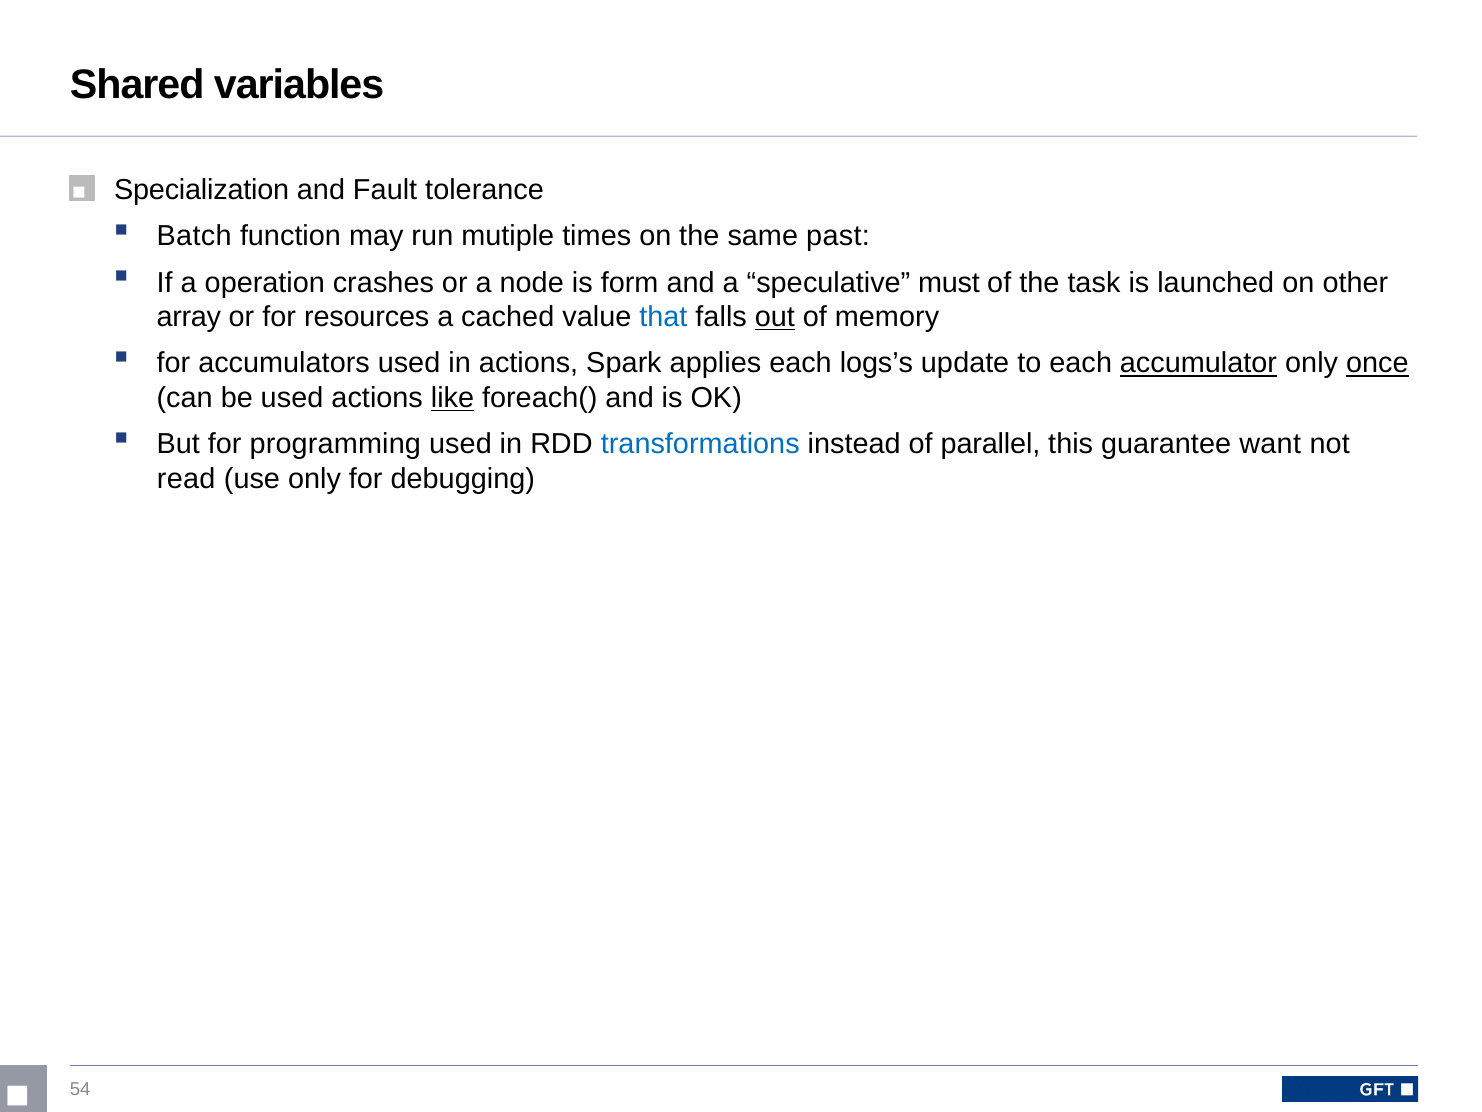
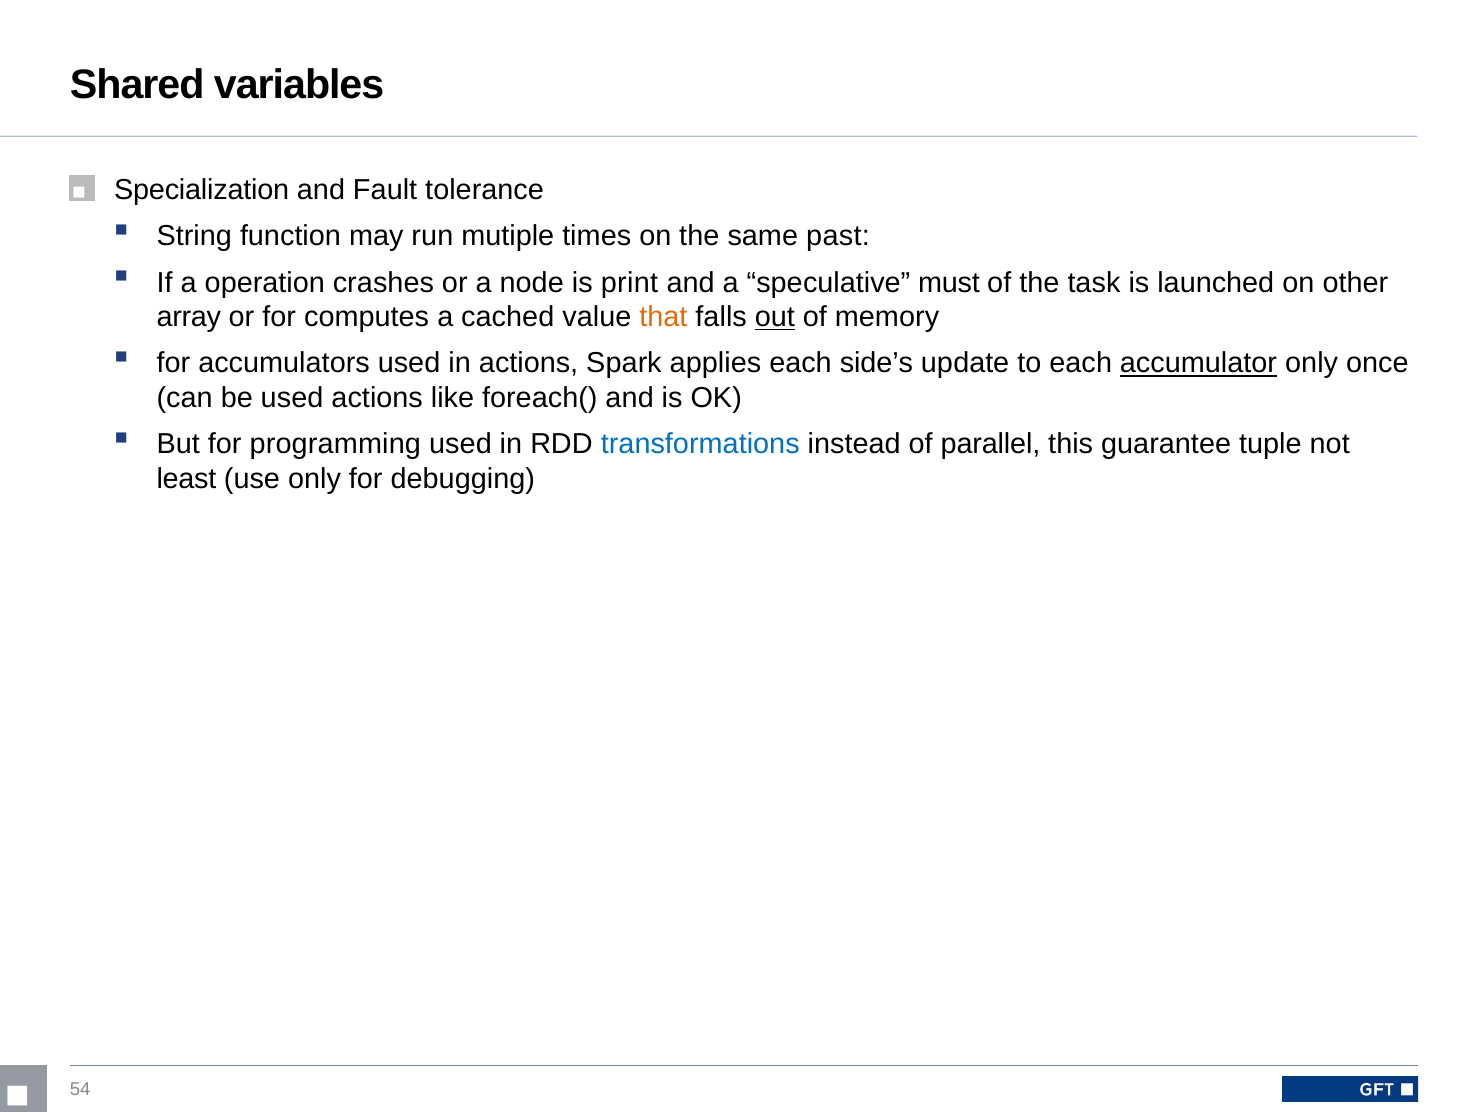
Batch: Batch -> String (194, 236)
form: form -> print (630, 282)
resources: resources -> computes (367, 317)
that colour: blue -> orange (663, 317)
logs’s: logs’s -> side’s (876, 363)
once underline: present -> none (1377, 363)
like underline: present -> none (452, 398)
want: want -> tuple (1270, 444)
read: read -> least (186, 479)
